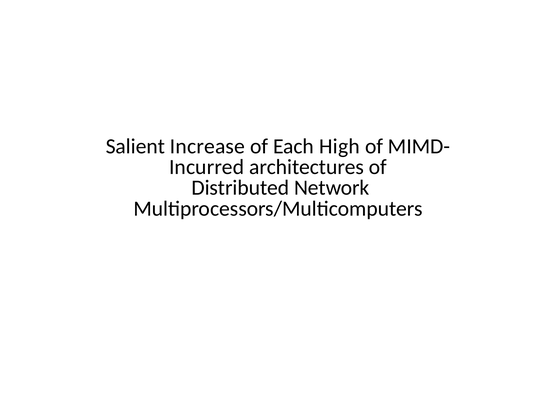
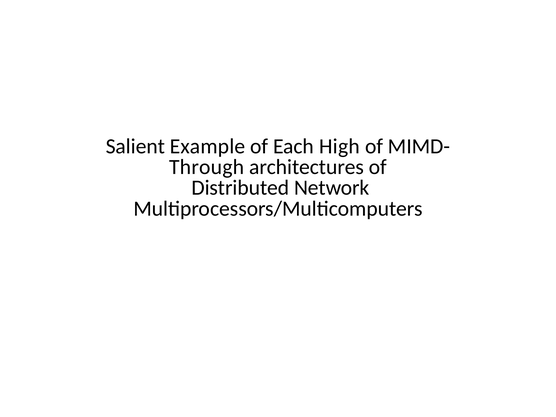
Increase: Increase -> Example (207, 146)
Incurred: Incurred -> Through (207, 167)
